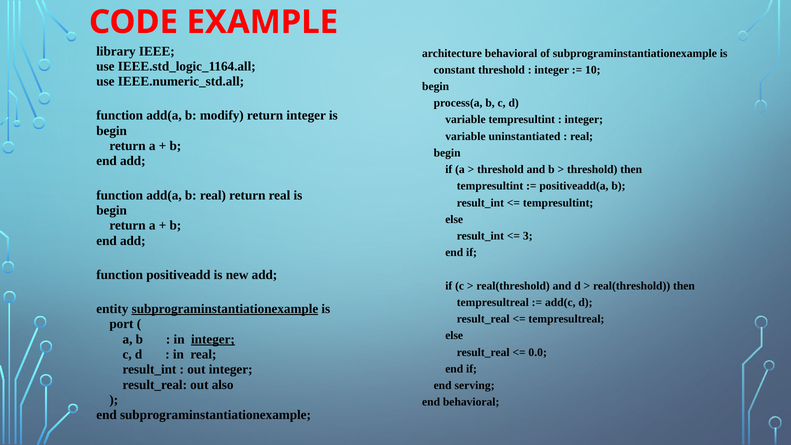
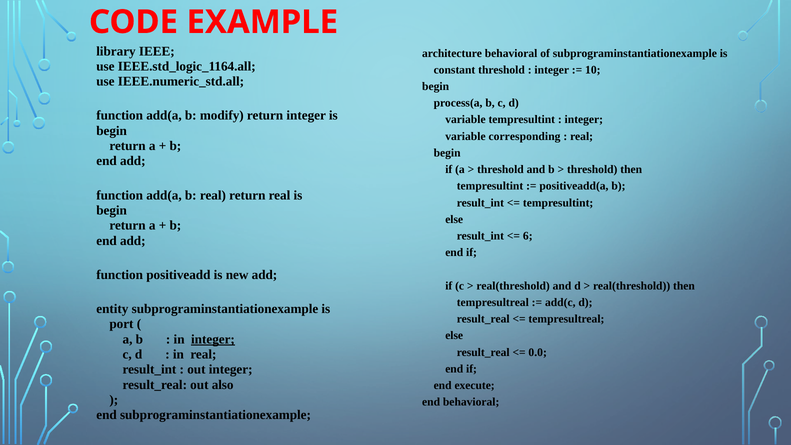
uninstantiated: uninstantiated -> corresponding (525, 136)
3: 3 -> 6 (528, 236)
subprograminstantiationexample underline: present -> none (225, 309)
serving: serving -> execute (475, 385)
